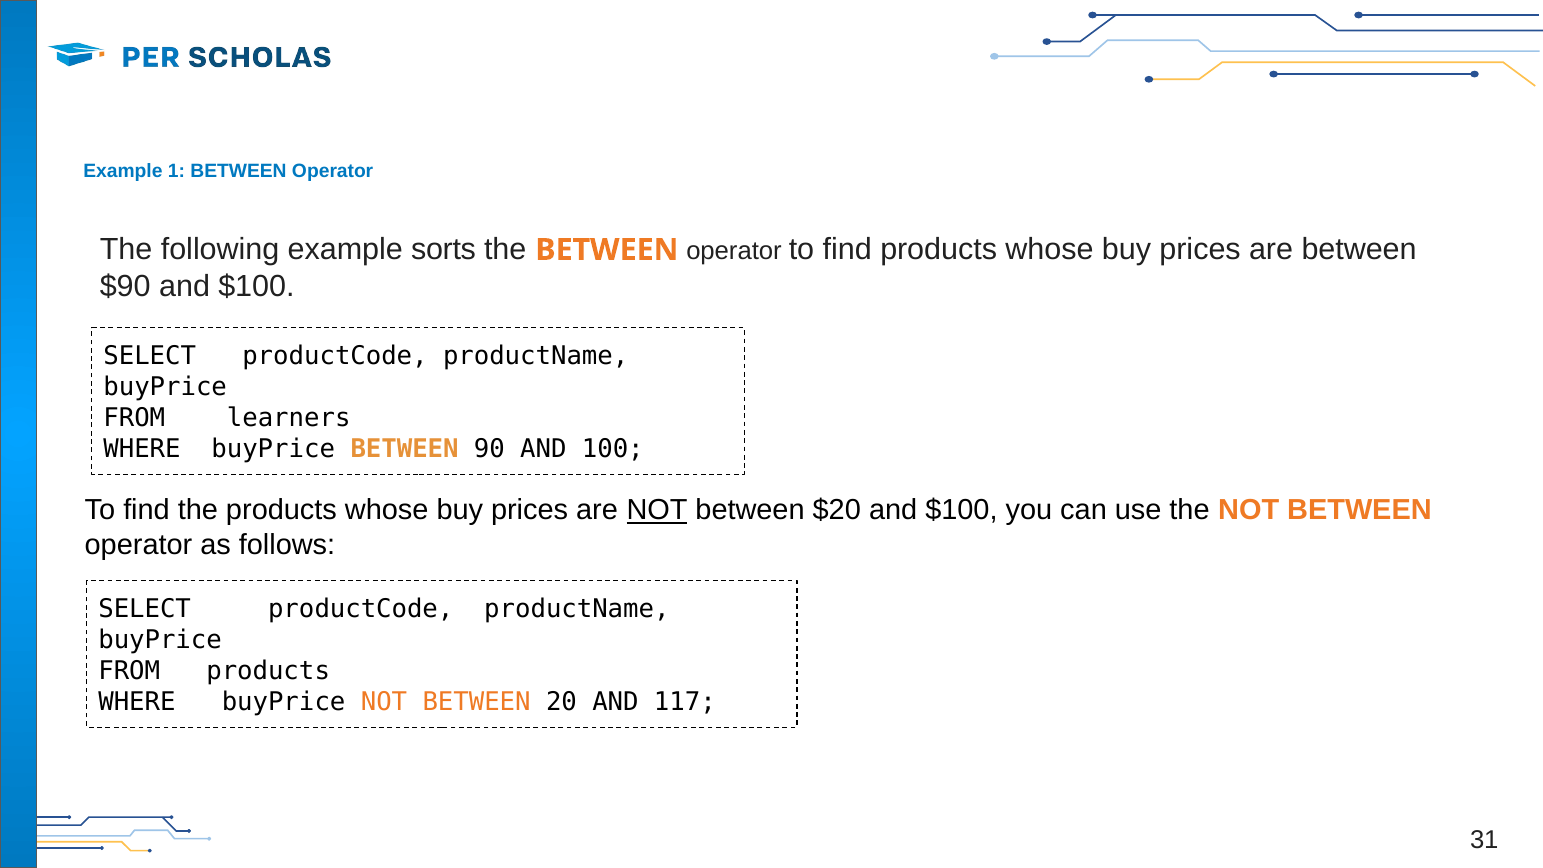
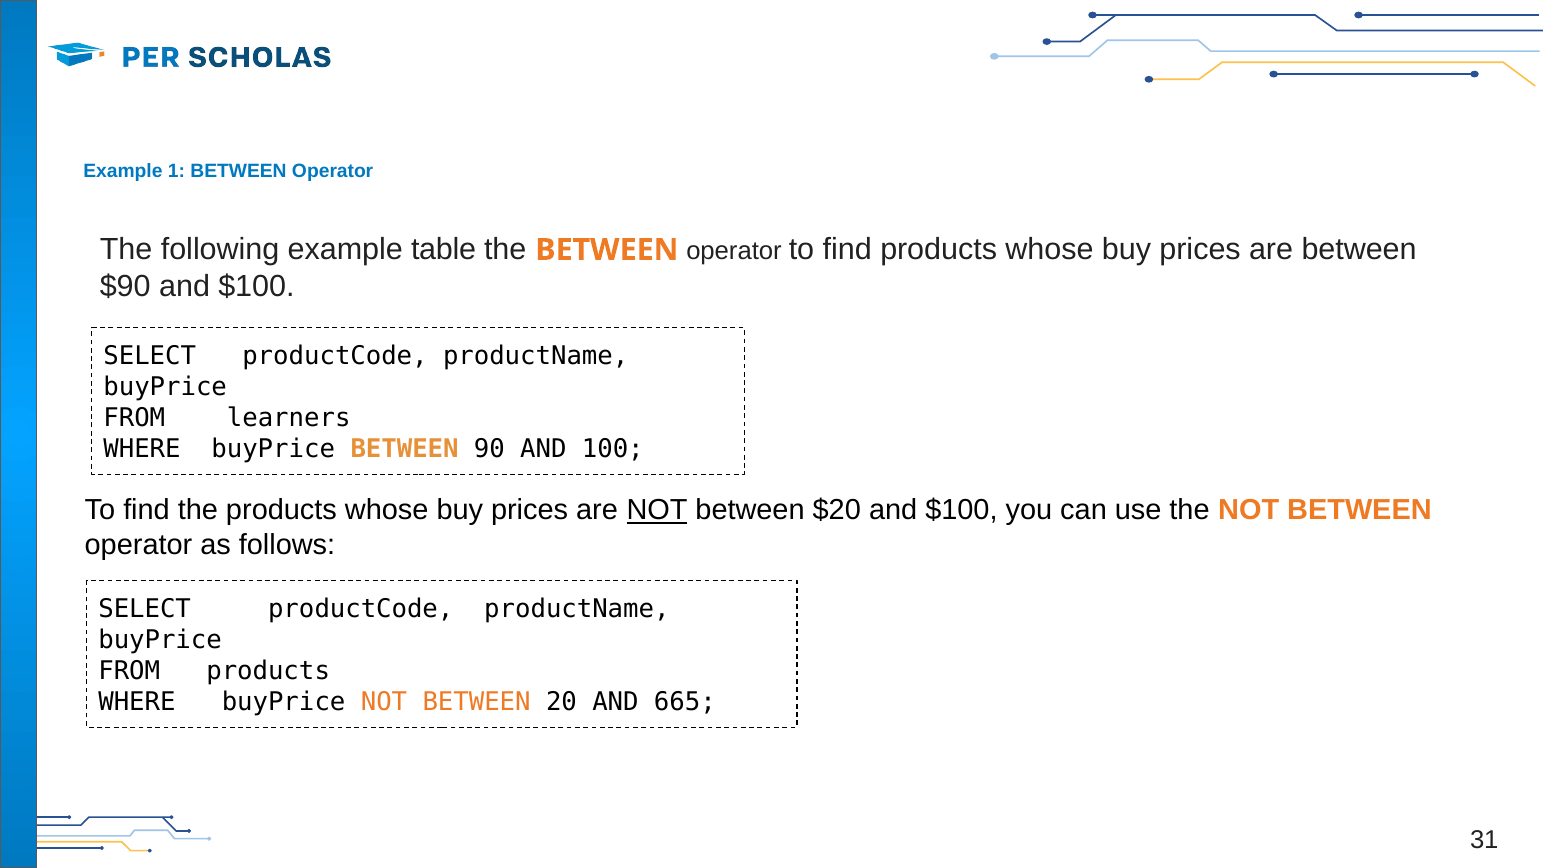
sorts: sorts -> table (444, 250)
117: 117 -> 665 (685, 702)
